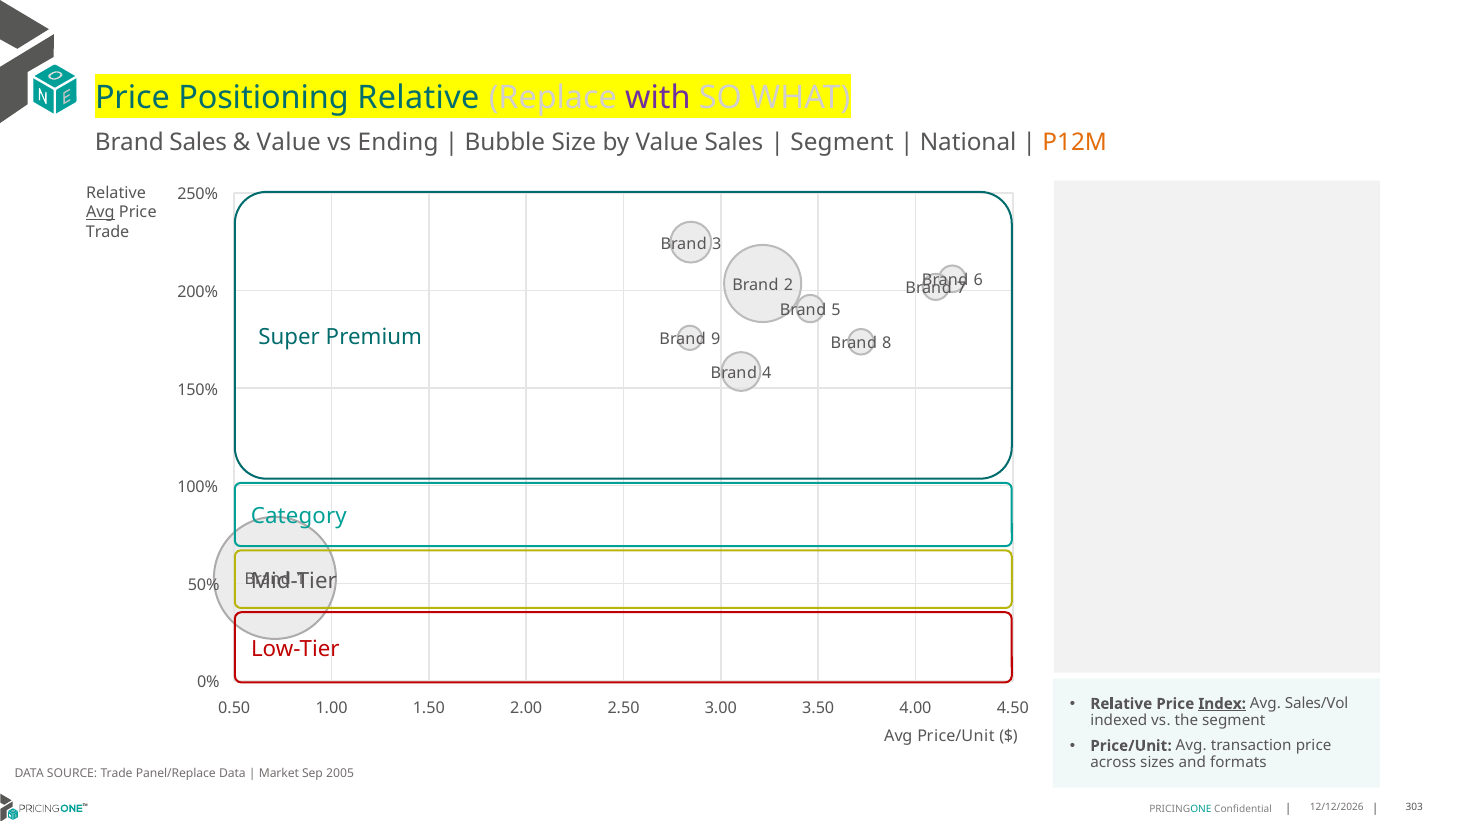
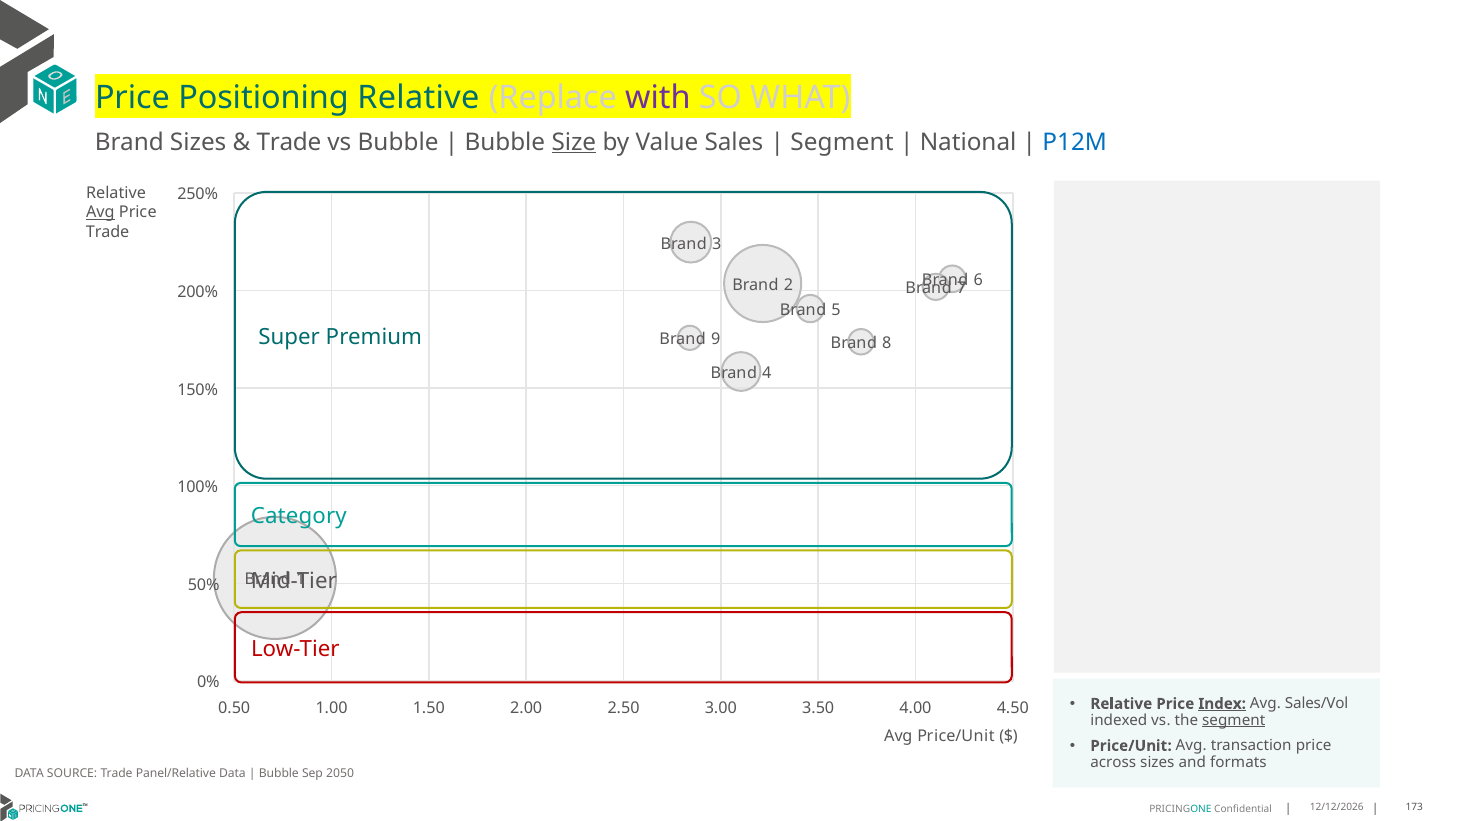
Brand Sales: Sales -> Sizes (198, 142)
Value: Value -> Trade (289, 142)
vs Ending: Ending -> Bubble (398, 142)
Size underline: none -> present (574, 142)
P12M colour: orange -> blue (1075, 142)
segment underline: none -> present (1234, 720)
Panel/Replace: Panel/Replace -> Panel/Relative (176, 773)
Market: Market -> Bubble (279, 773)
2005: 2005 -> 2050 (340, 773)
303: 303 -> 173 (1414, 807)
